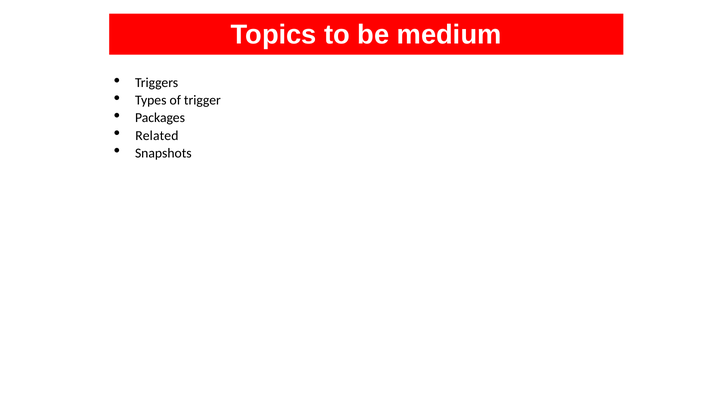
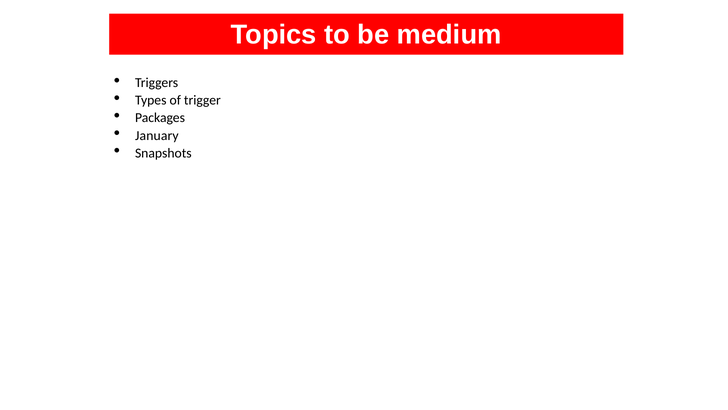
Related: Related -> January (157, 135)
